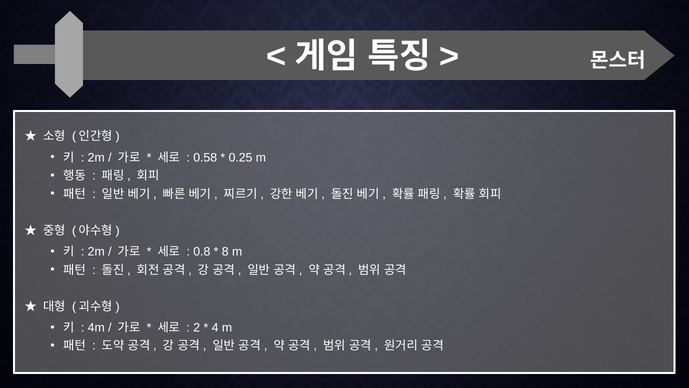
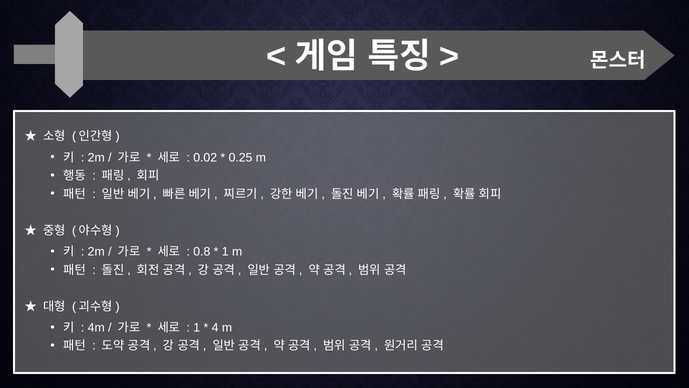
0.58: 0.58 -> 0.02 (205, 157)
8: 8 -> 1 (225, 251)
2: 2 -> 1 (197, 327)
